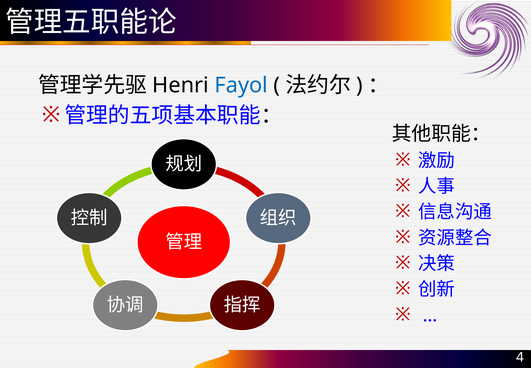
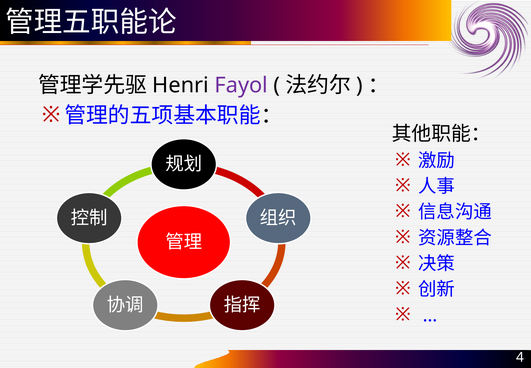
Fayol colour: blue -> purple (241, 85)
